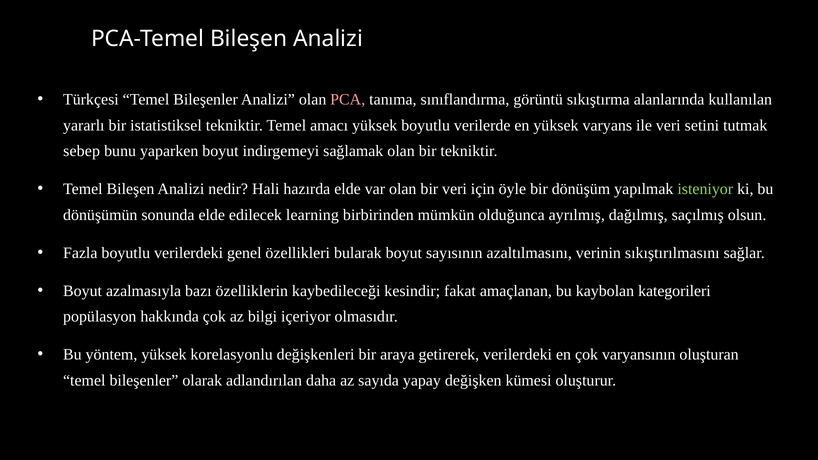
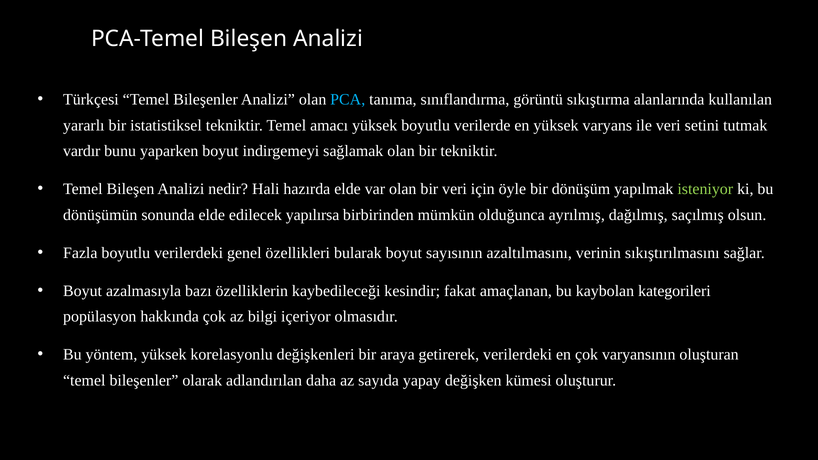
PCA colour: pink -> light blue (348, 100)
sebep: sebep -> vardır (82, 151)
learning: learning -> yapılırsa (313, 215)
